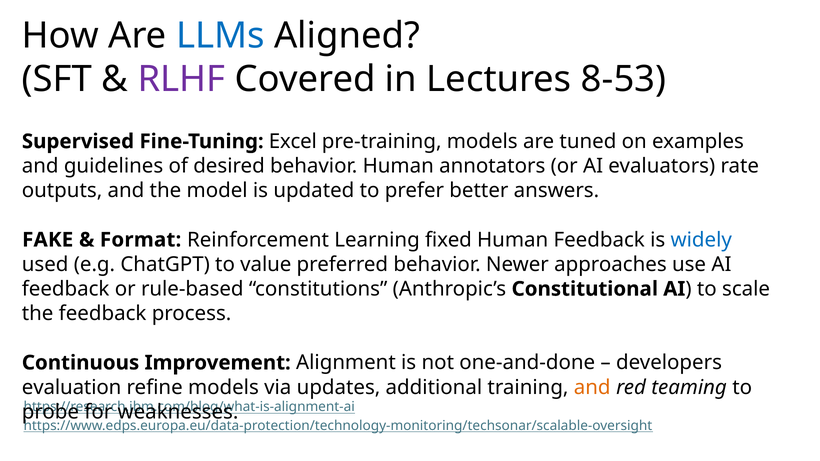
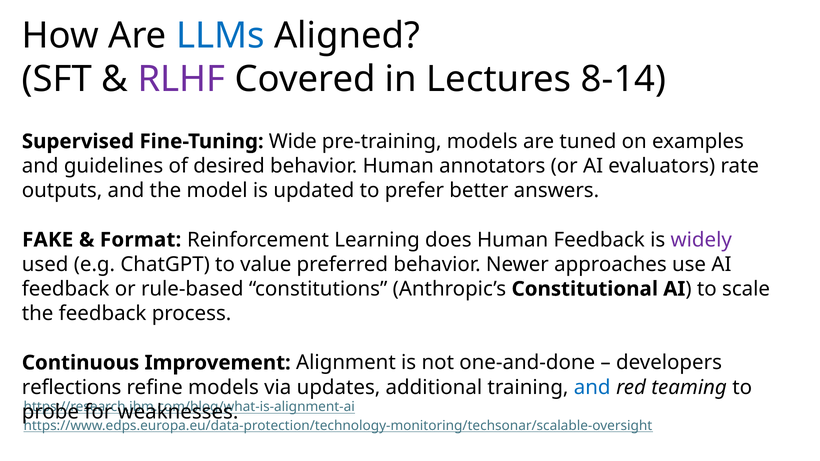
8-53: 8-53 -> 8-14 (624, 79)
Excel: Excel -> Wide (293, 142)
fixed: fixed -> does (448, 240)
widely colour: blue -> purple (701, 240)
evaluation: evaluation -> reflections (72, 388)
and colour: orange -> blue (592, 388)
